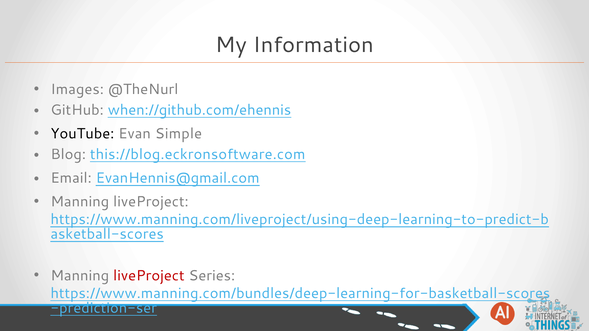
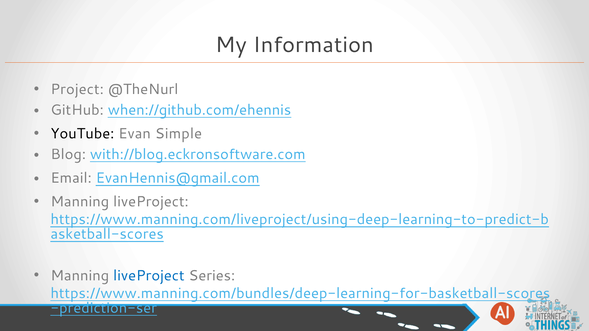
Images: Images -> Project (77, 89)
this://blog.eckronsoftware.com: this://blog.eckronsoftware.com -> with://blog.eckronsoftware.com (198, 154)
liveProject colour: red -> blue (149, 276)
